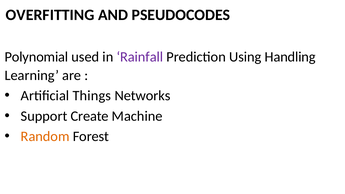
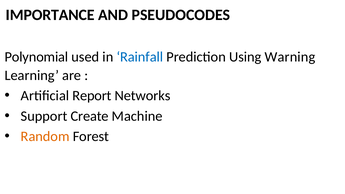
OVERFITTING: OVERFITTING -> IMPORTANCE (50, 15)
Rainfall colour: purple -> blue (140, 57)
Handling: Handling -> Warning (290, 57)
Things: Things -> Report (92, 96)
